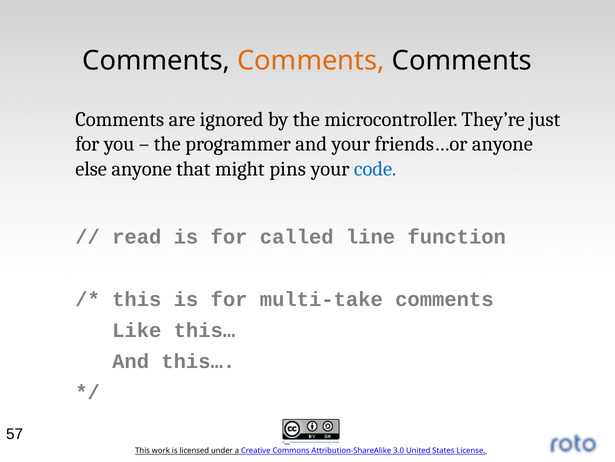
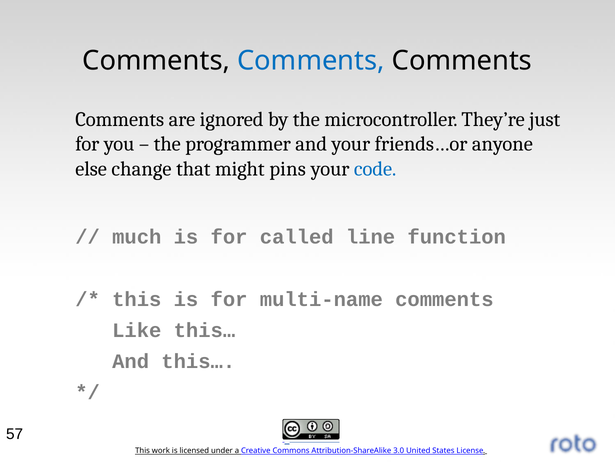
Comments colour: orange -> blue (311, 61)
else anyone: anyone -> change (141, 169)
read: read -> much (137, 237)
multi-take: multi-take -> multi-name (321, 299)
